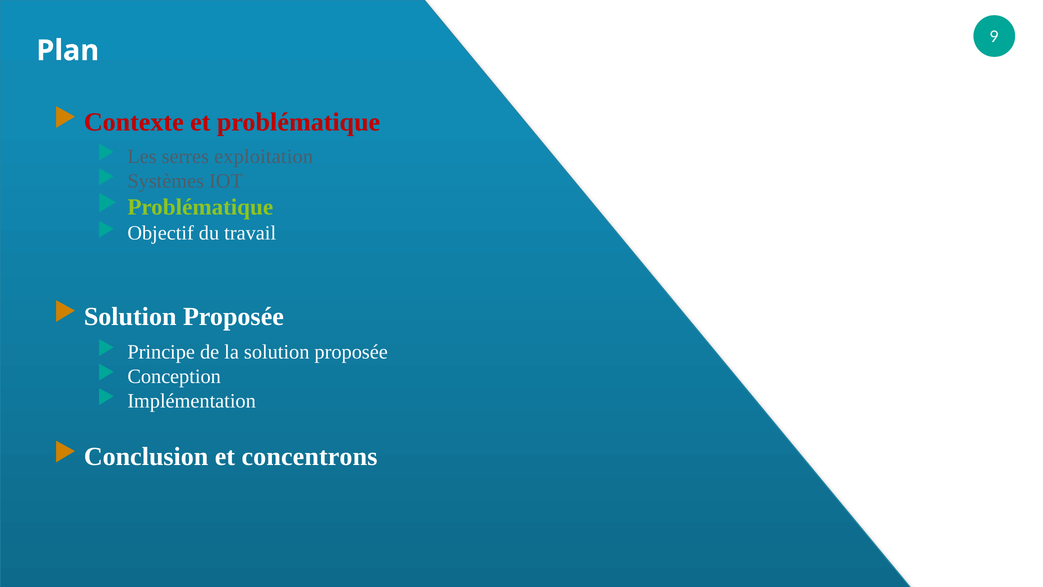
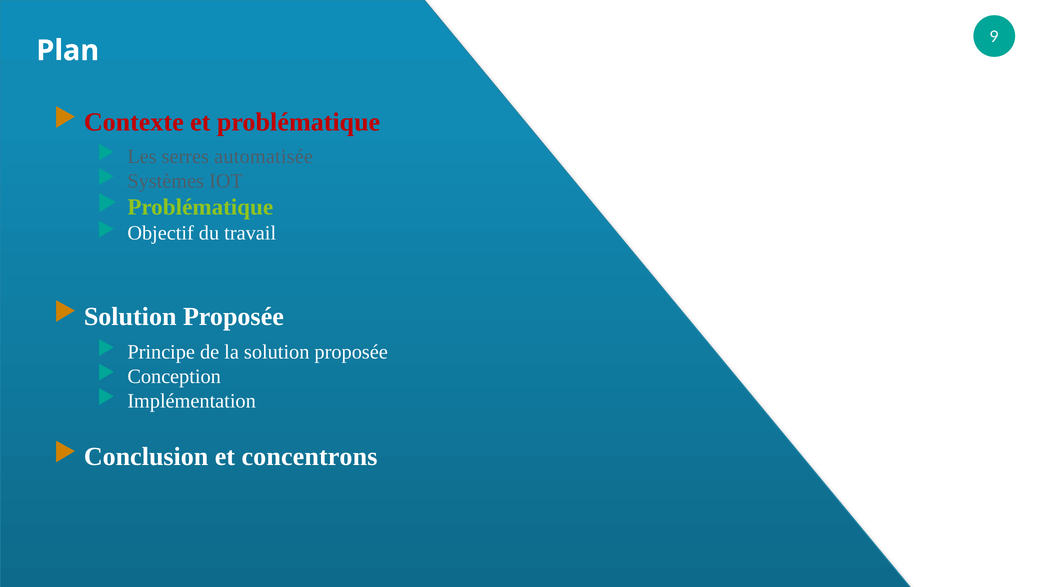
exploitation: exploitation -> automatisée (264, 157)
